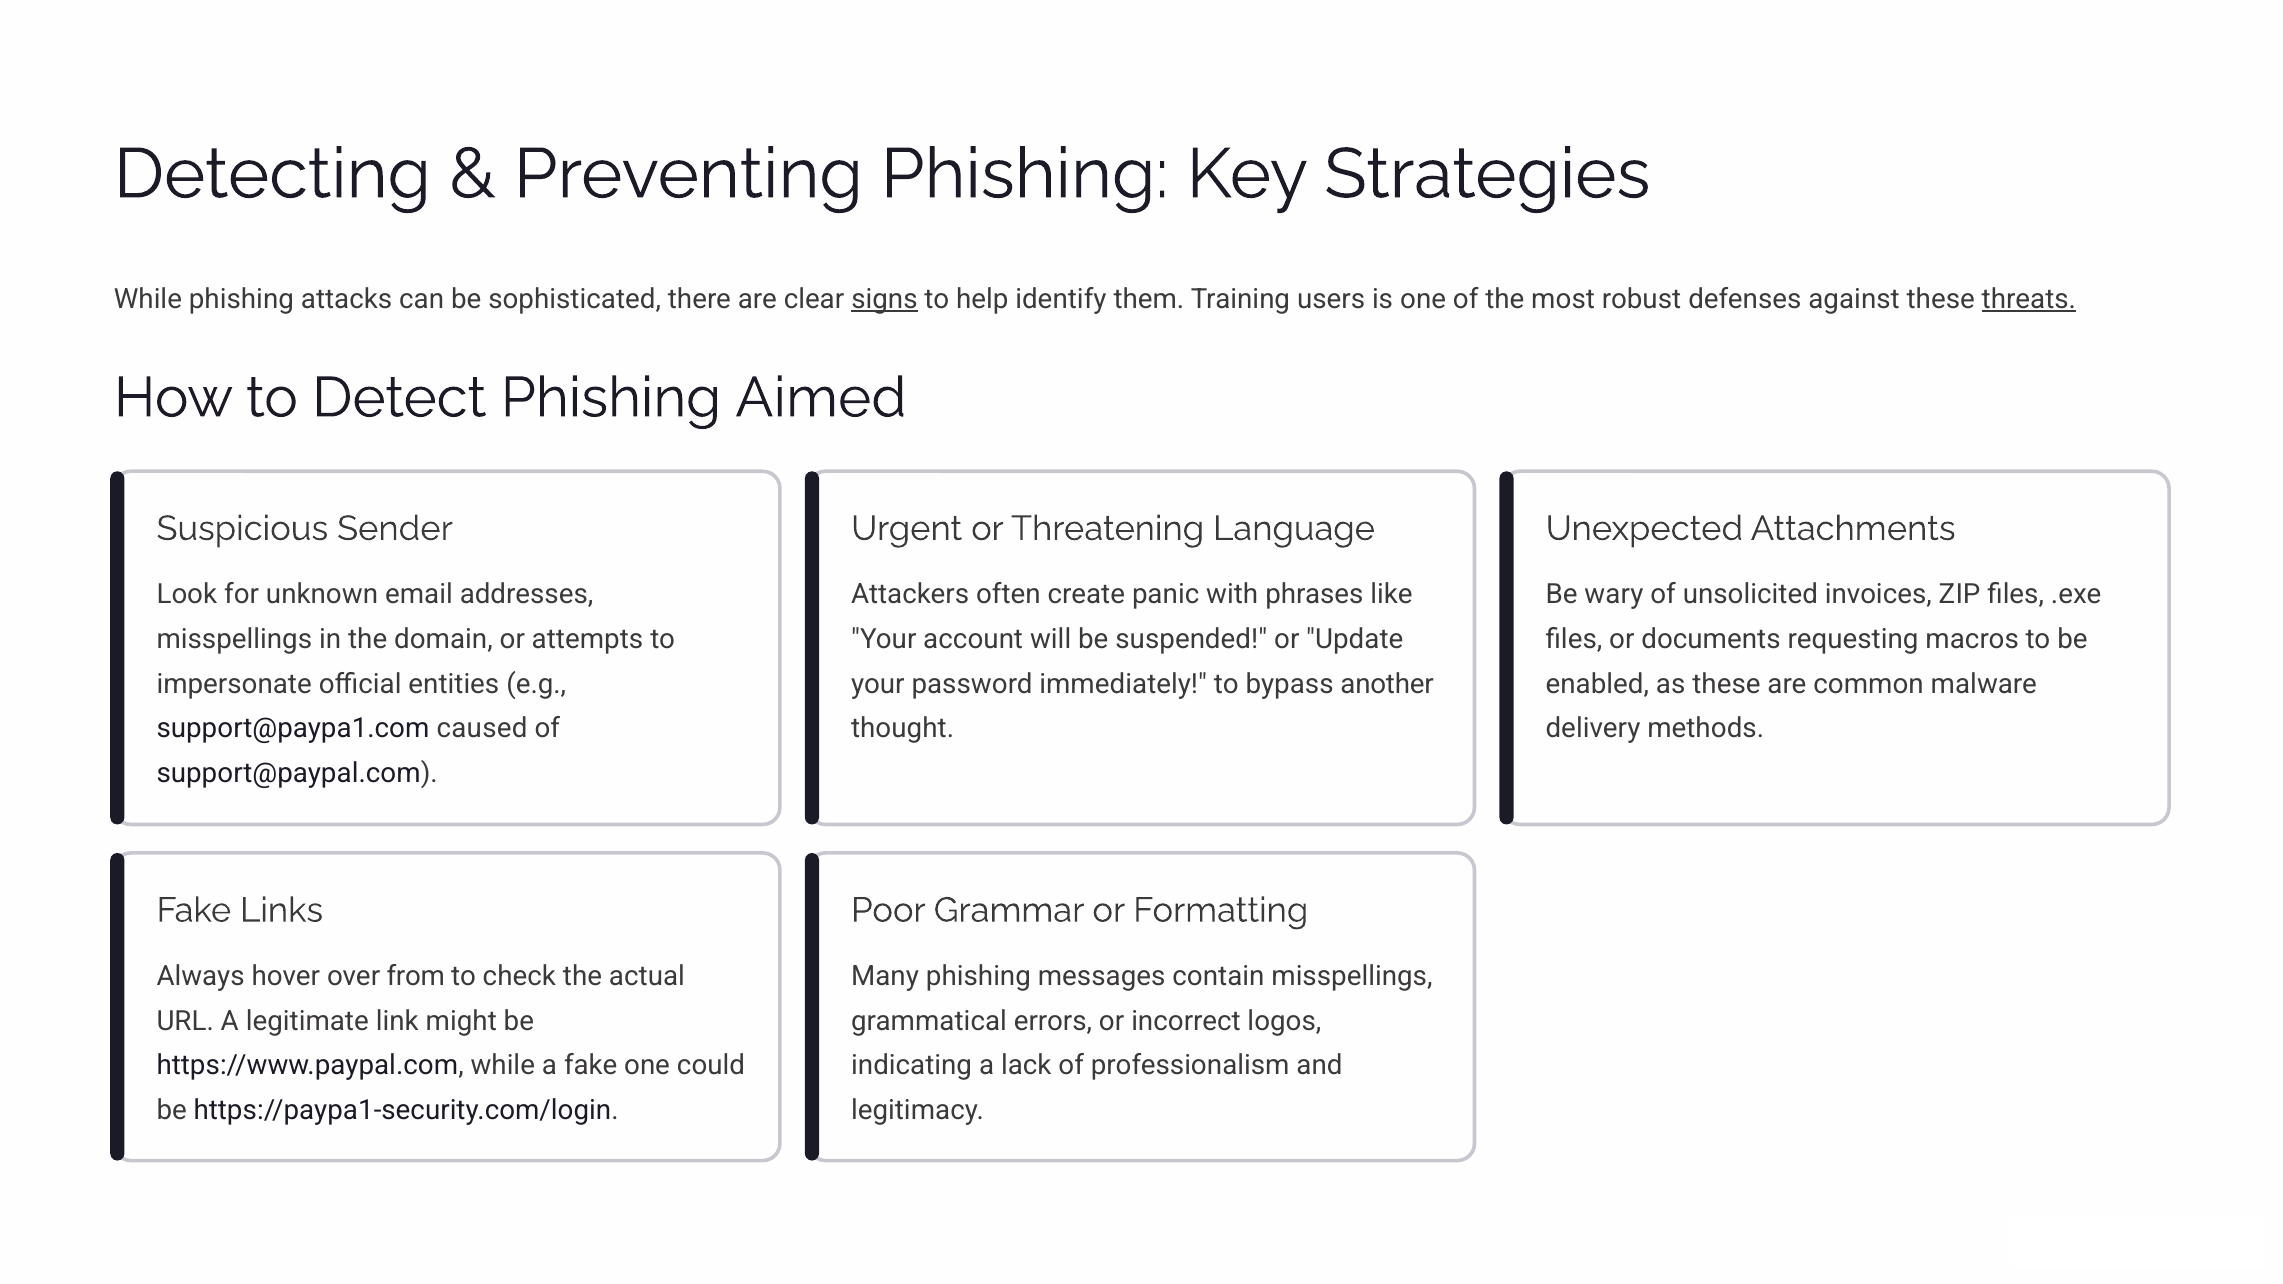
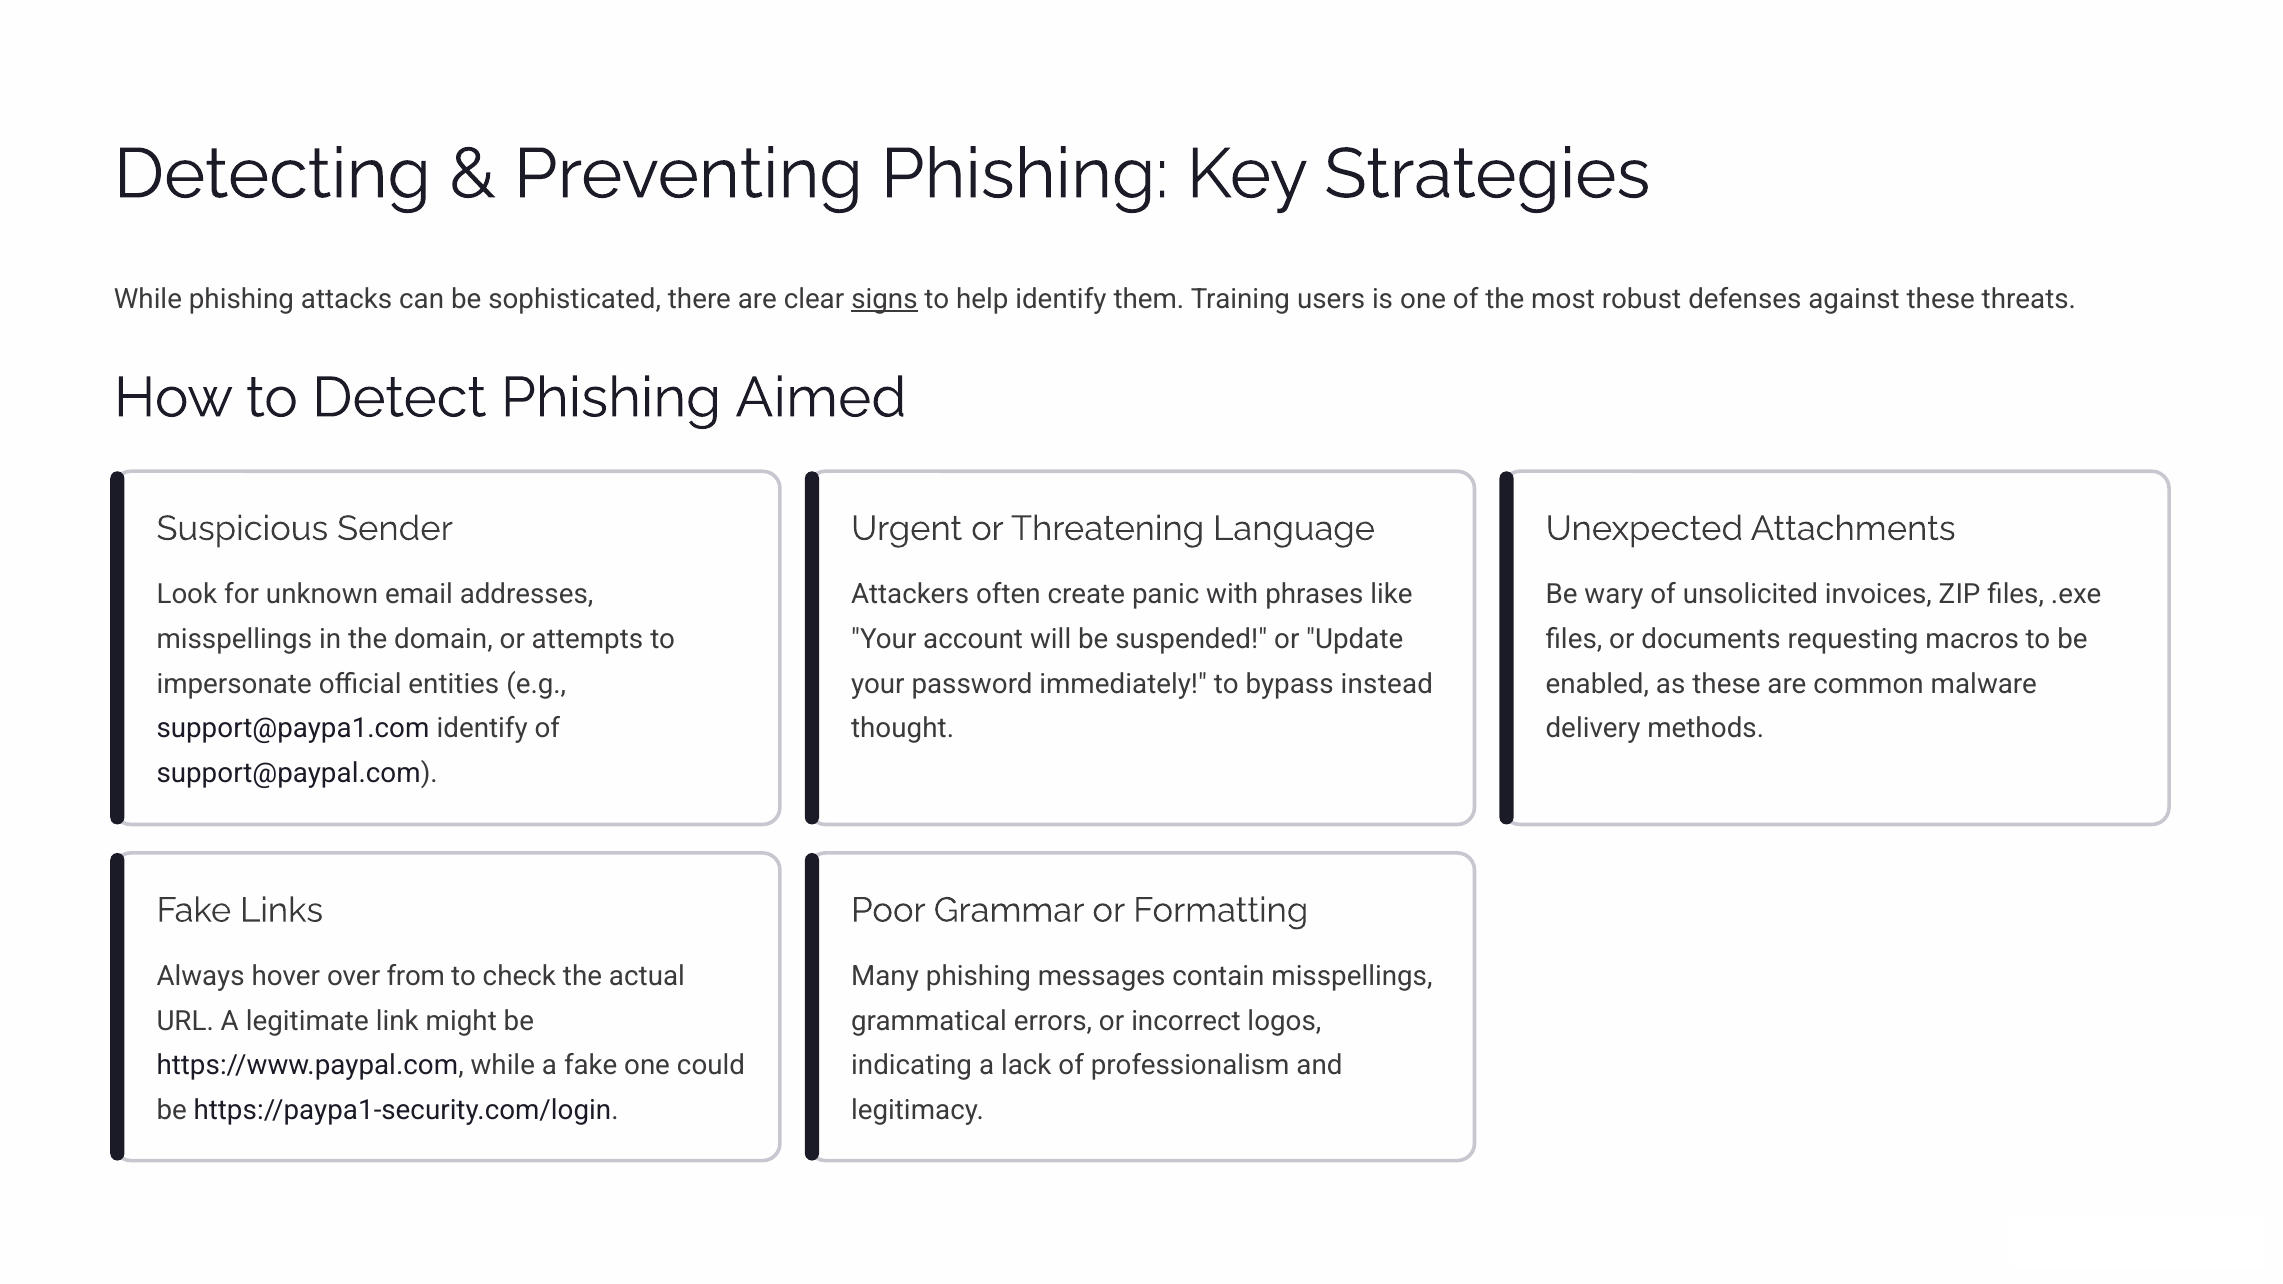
threats underline: present -> none (2029, 299)
another: another -> instead (1387, 684)
support@paypa1.com caused: caused -> identify (482, 729)
